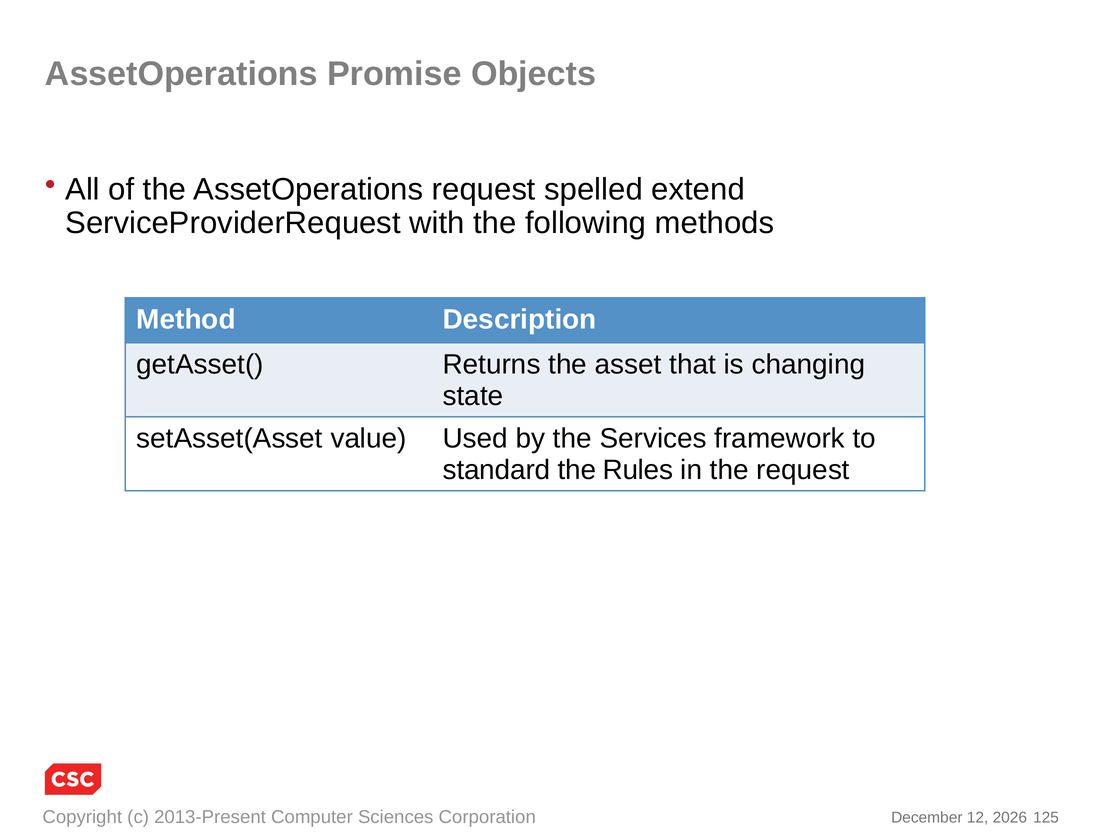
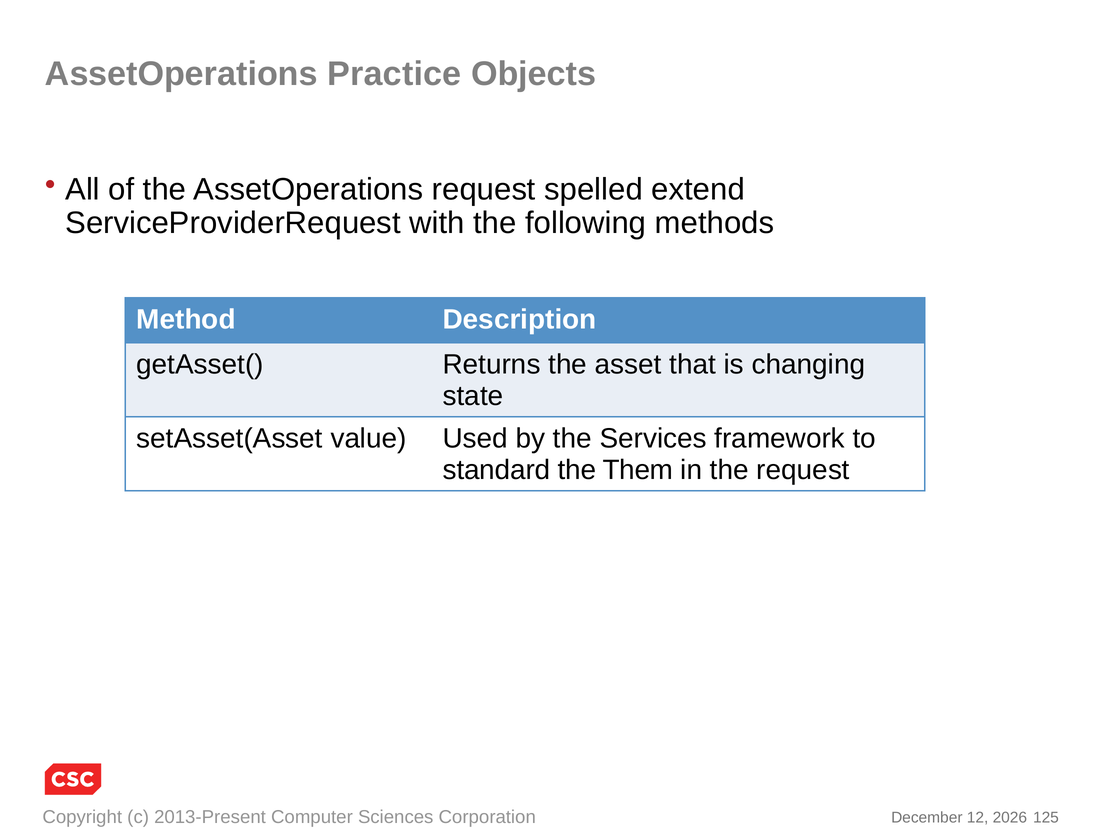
Promise: Promise -> Practice (394, 74)
Rules: Rules -> Them (638, 470)
